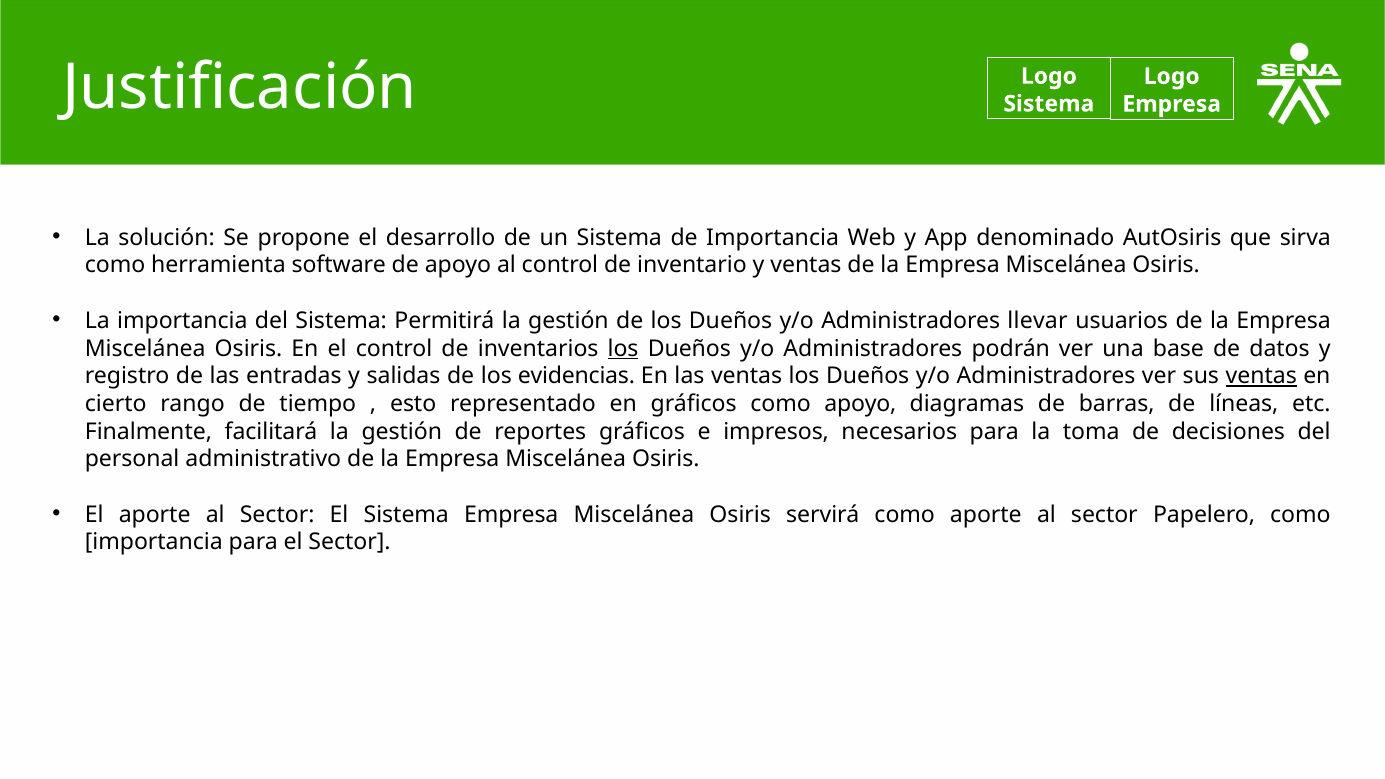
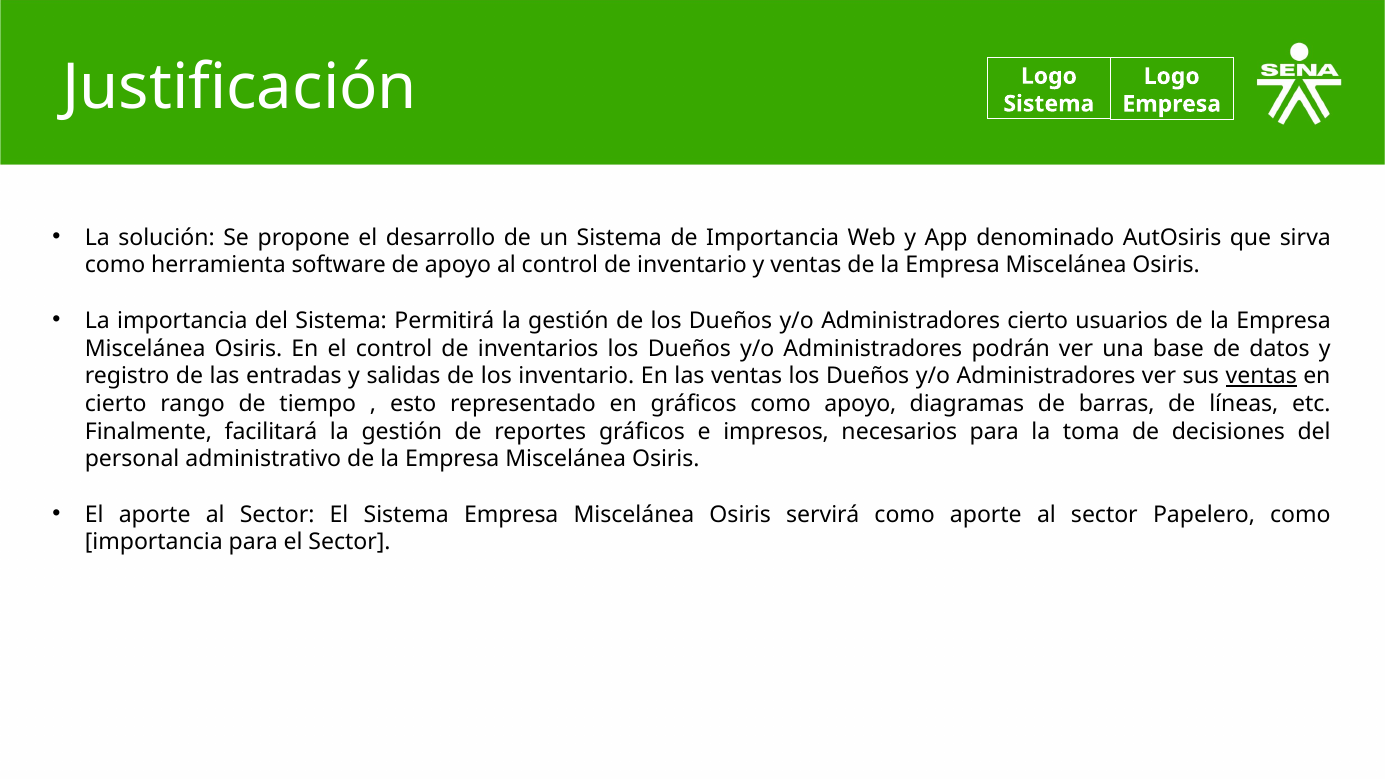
Administradores llevar: llevar -> cierto (1038, 321)
los underline: present -> none (623, 348)
los evidencias: evidencias -> inventario (576, 376)
